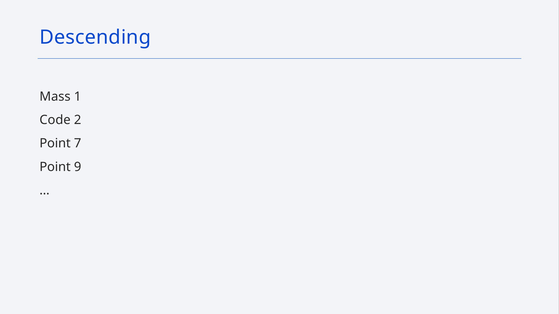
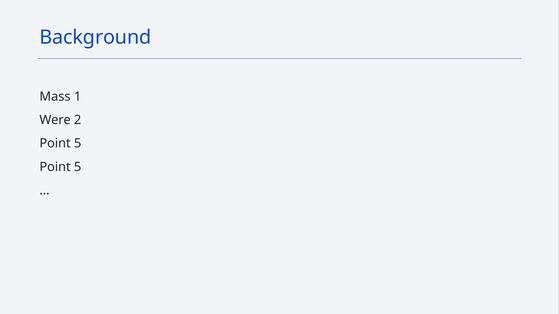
Descending: Descending -> Background (95, 37)
Code: Code -> Were (55, 120)
7: 7 -> 5 (78, 144)
9: 9 -> 5 (78, 167)
